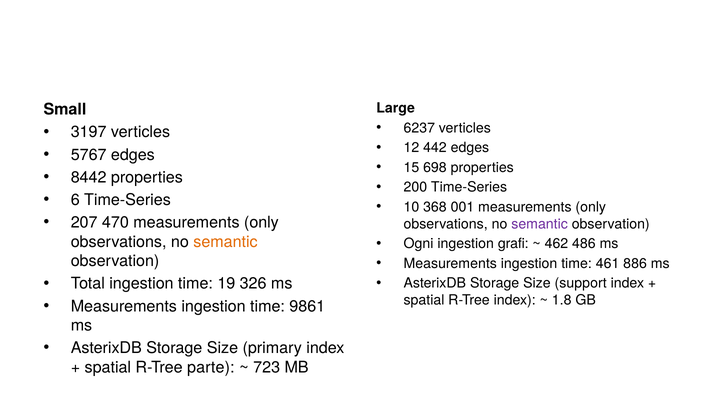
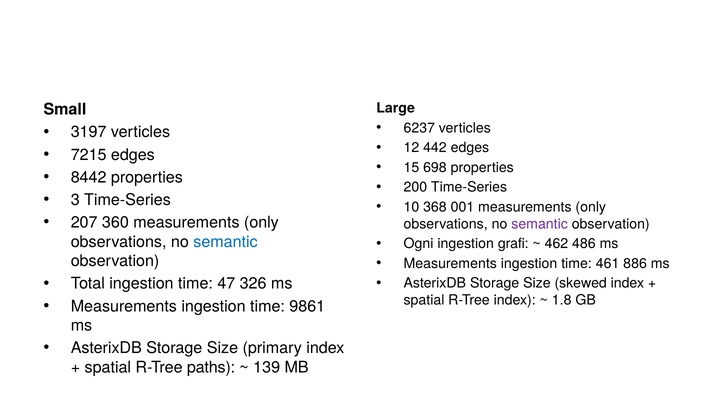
5767: 5767 -> 7215 (89, 155)
6: 6 -> 3 (75, 200)
470: 470 -> 360 (115, 223)
semantic colour: orange -> blue (225, 242)
19: 19 -> 47 (226, 284)
support: support -> skewed (581, 284)
parte: parte -> paths (211, 368)
723: 723 -> 139 (267, 368)
